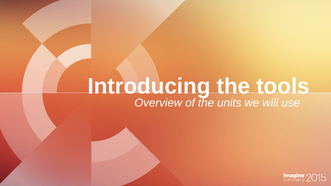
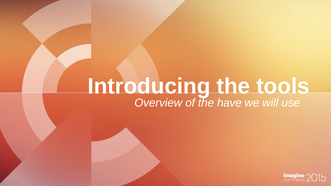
units: units -> have (229, 103)
